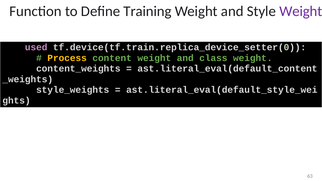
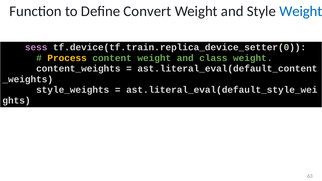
Training: Training -> Convert (147, 11)
Weight colour: purple -> blue (301, 11)
used: used -> sess (36, 47)
